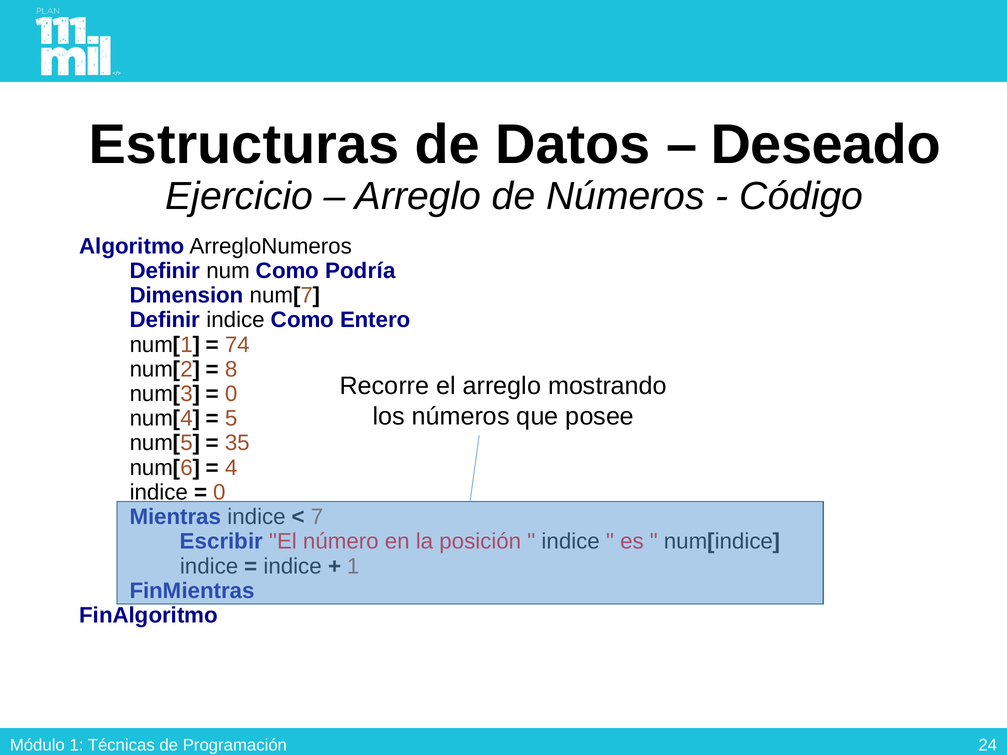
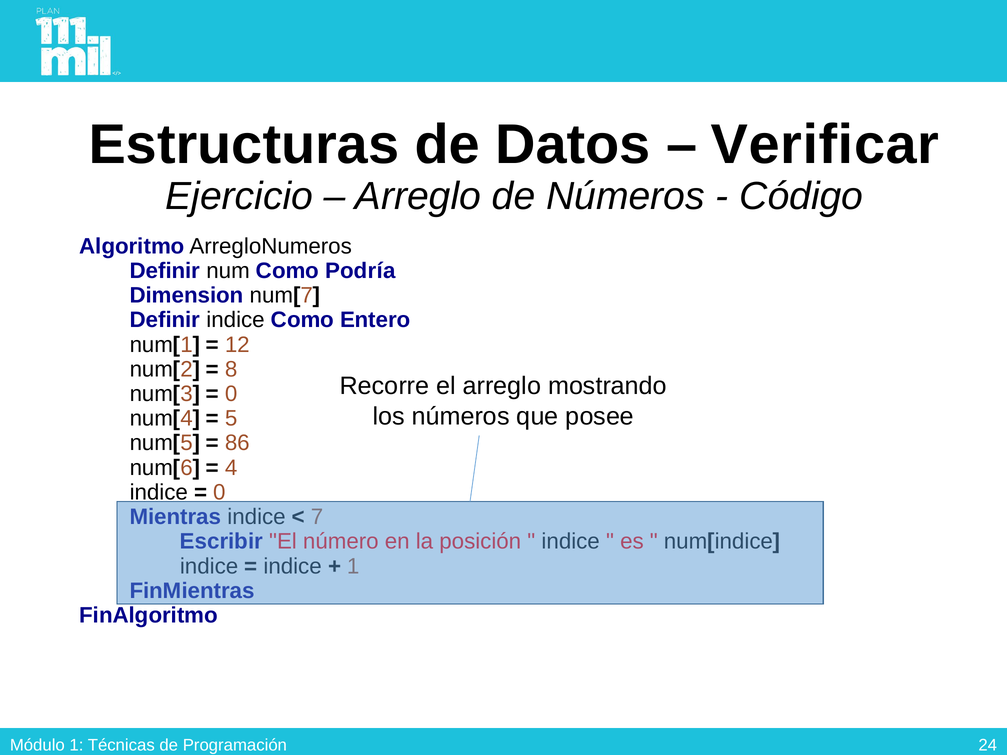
Deseado: Deseado -> Verificar (825, 145)
74: 74 -> 12 (237, 345)
35: 35 -> 86 (237, 443)
